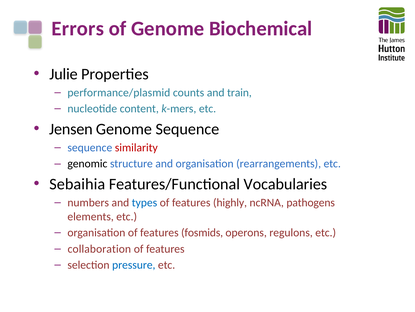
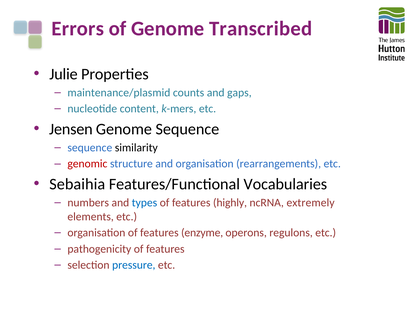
Biochemical: Biochemical -> Transcribed (261, 28)
performance/plasmid: performance/plasmid -> maintenance/plasmid (119, 92)
train: train -> gaps (239, 92)
similarity colour: red -> black (136, 147)
genomic colour: black -> red (87, 163)
pathogens: pathogens -> extremely (311, 202)
fosmids: fosmids -> enzyme (202, 232)
collaboration: collaboration -> pathogenicity (99, 248)
